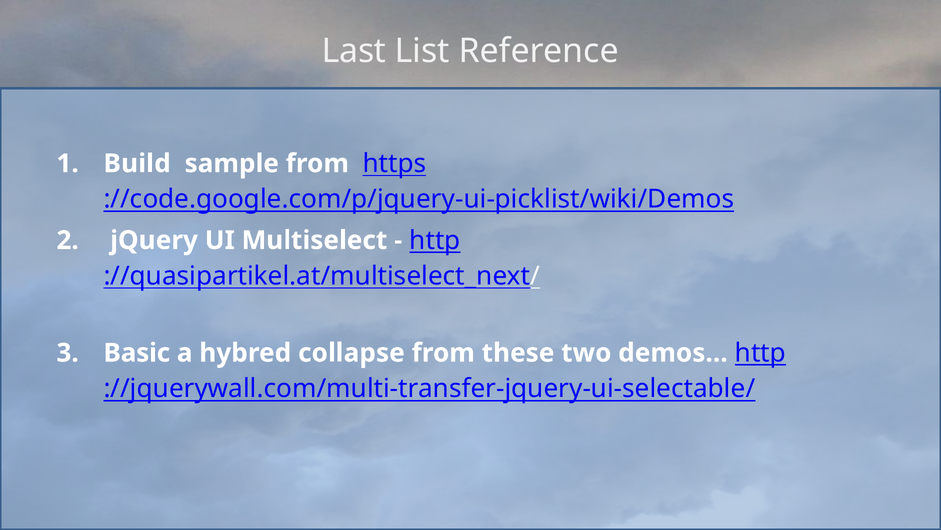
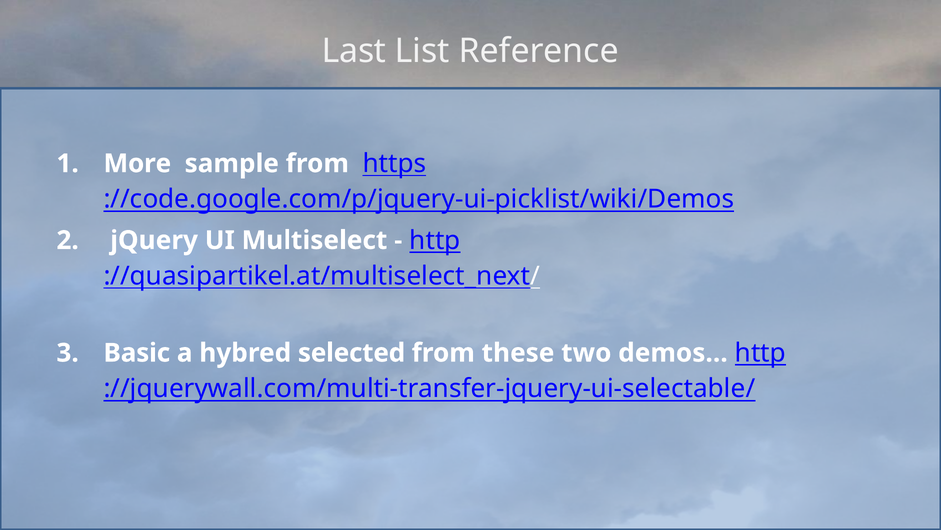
Build: Build -> More (137, 163)
collapse: collapse -> selected (352, 353)
